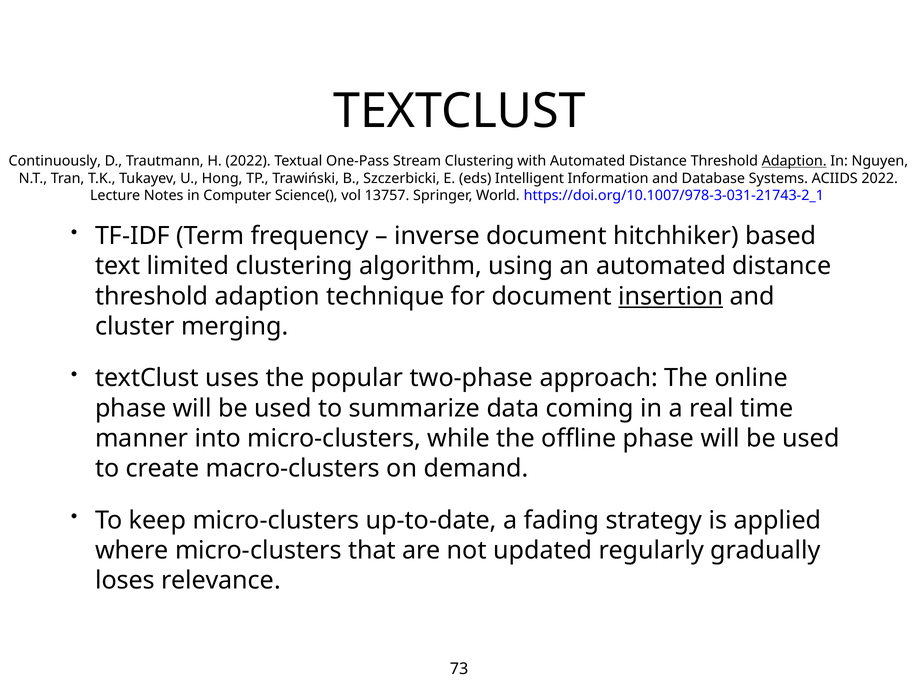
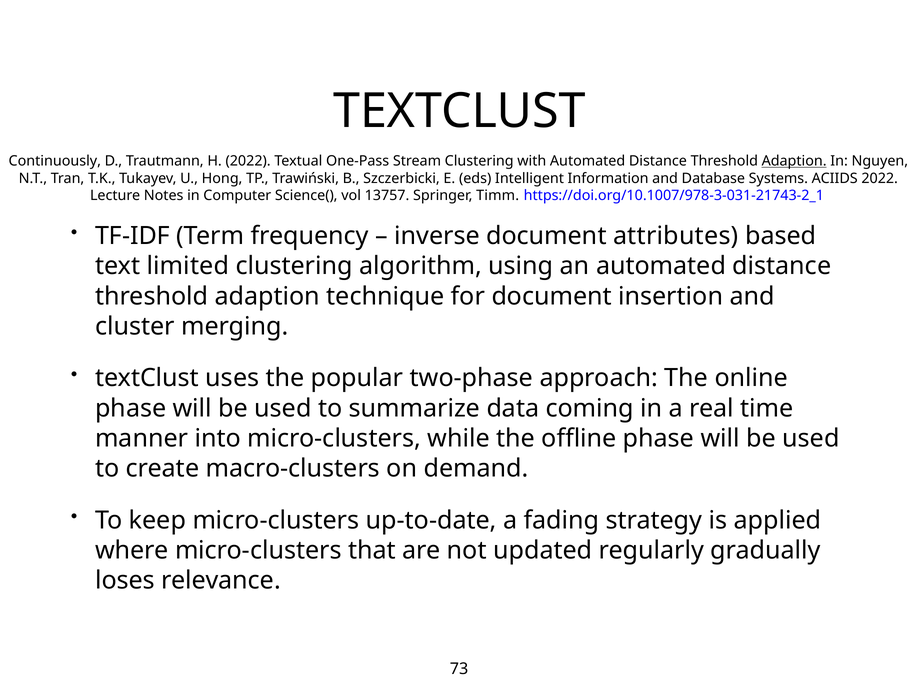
World: World -> Timm (498, 195)
hitchhiker: hitchhiker -> attributes (676, 236)
insertion underline: present -> none (671, 296)
